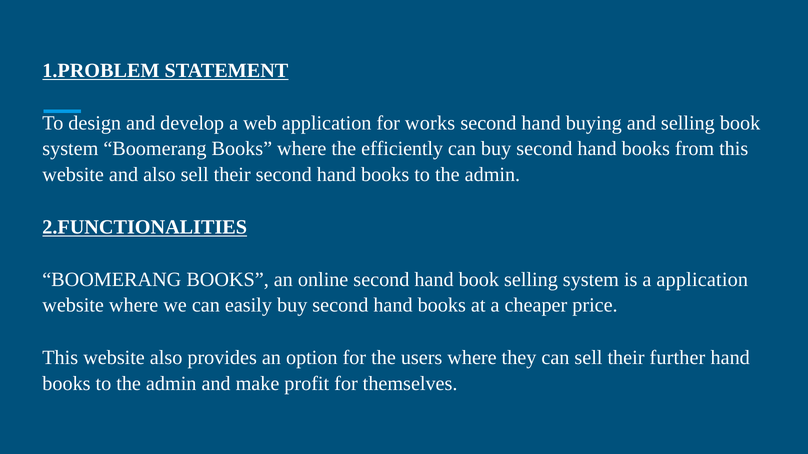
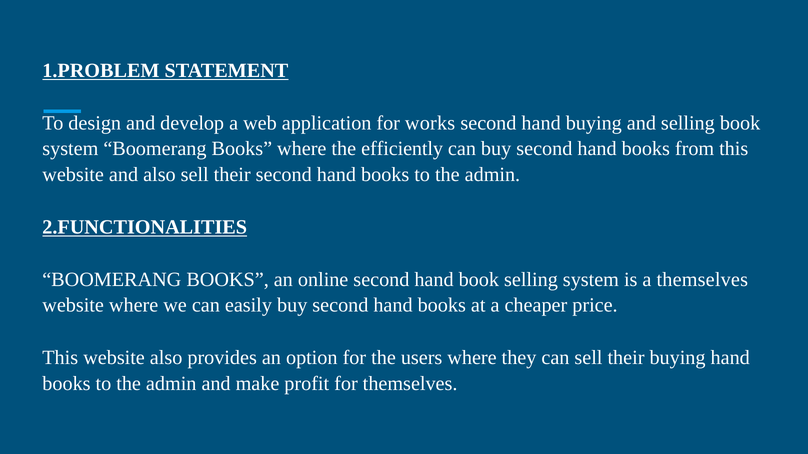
a application: application -> themselves (702, 280)
their further: further -> buying (678, 358)
